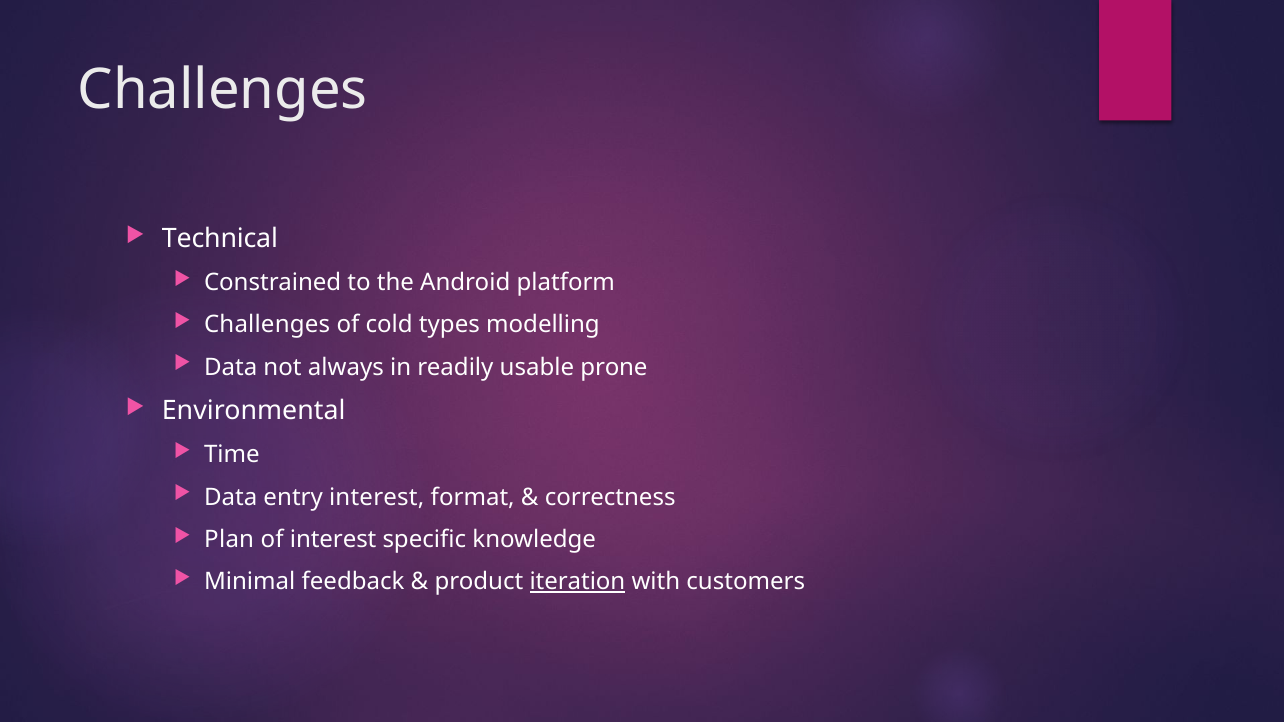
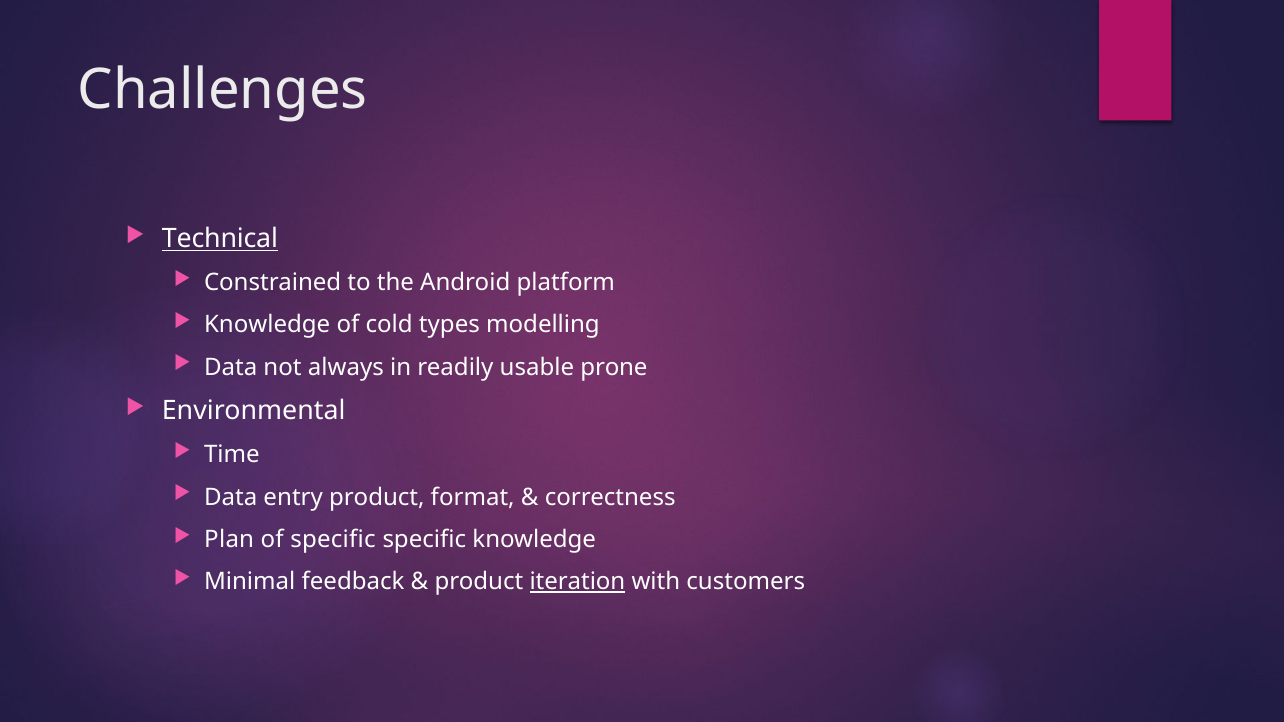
Technical underline: none -> present (220, 239)
Challenges: Challenges -> Knowledge (267, 325)
entry interest: interest -> product (377, 497)
of interest: interest -> specific (333, 540)
